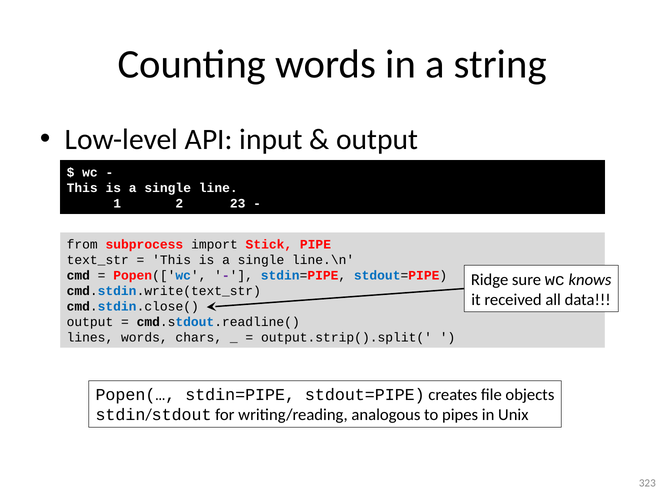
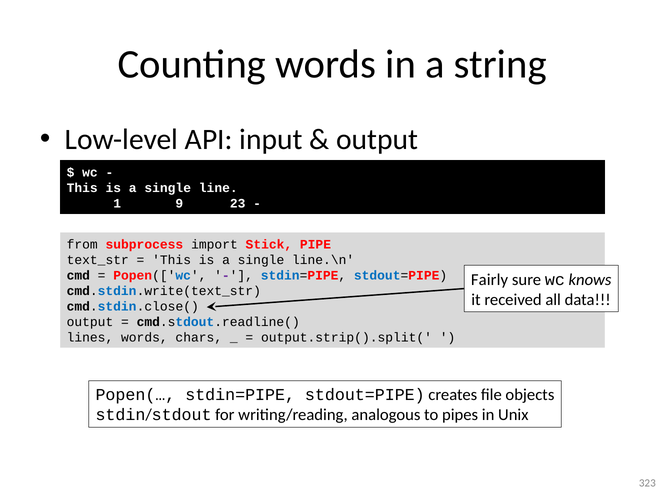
2: 2 -> 9 (179, 203)
Ridge: Ridge -> Fairly (490, 280)
